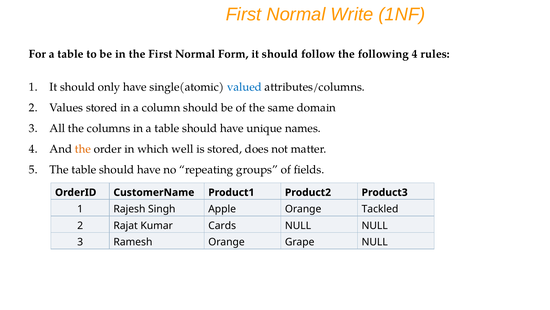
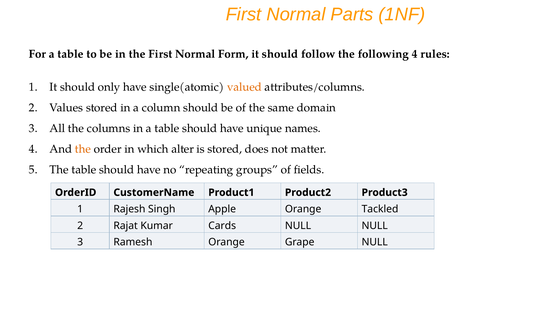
Write: Write -> Parts (352, 14)
valued colour: blue -> orange (244, 87)
well: well -> alter (183, 149)
